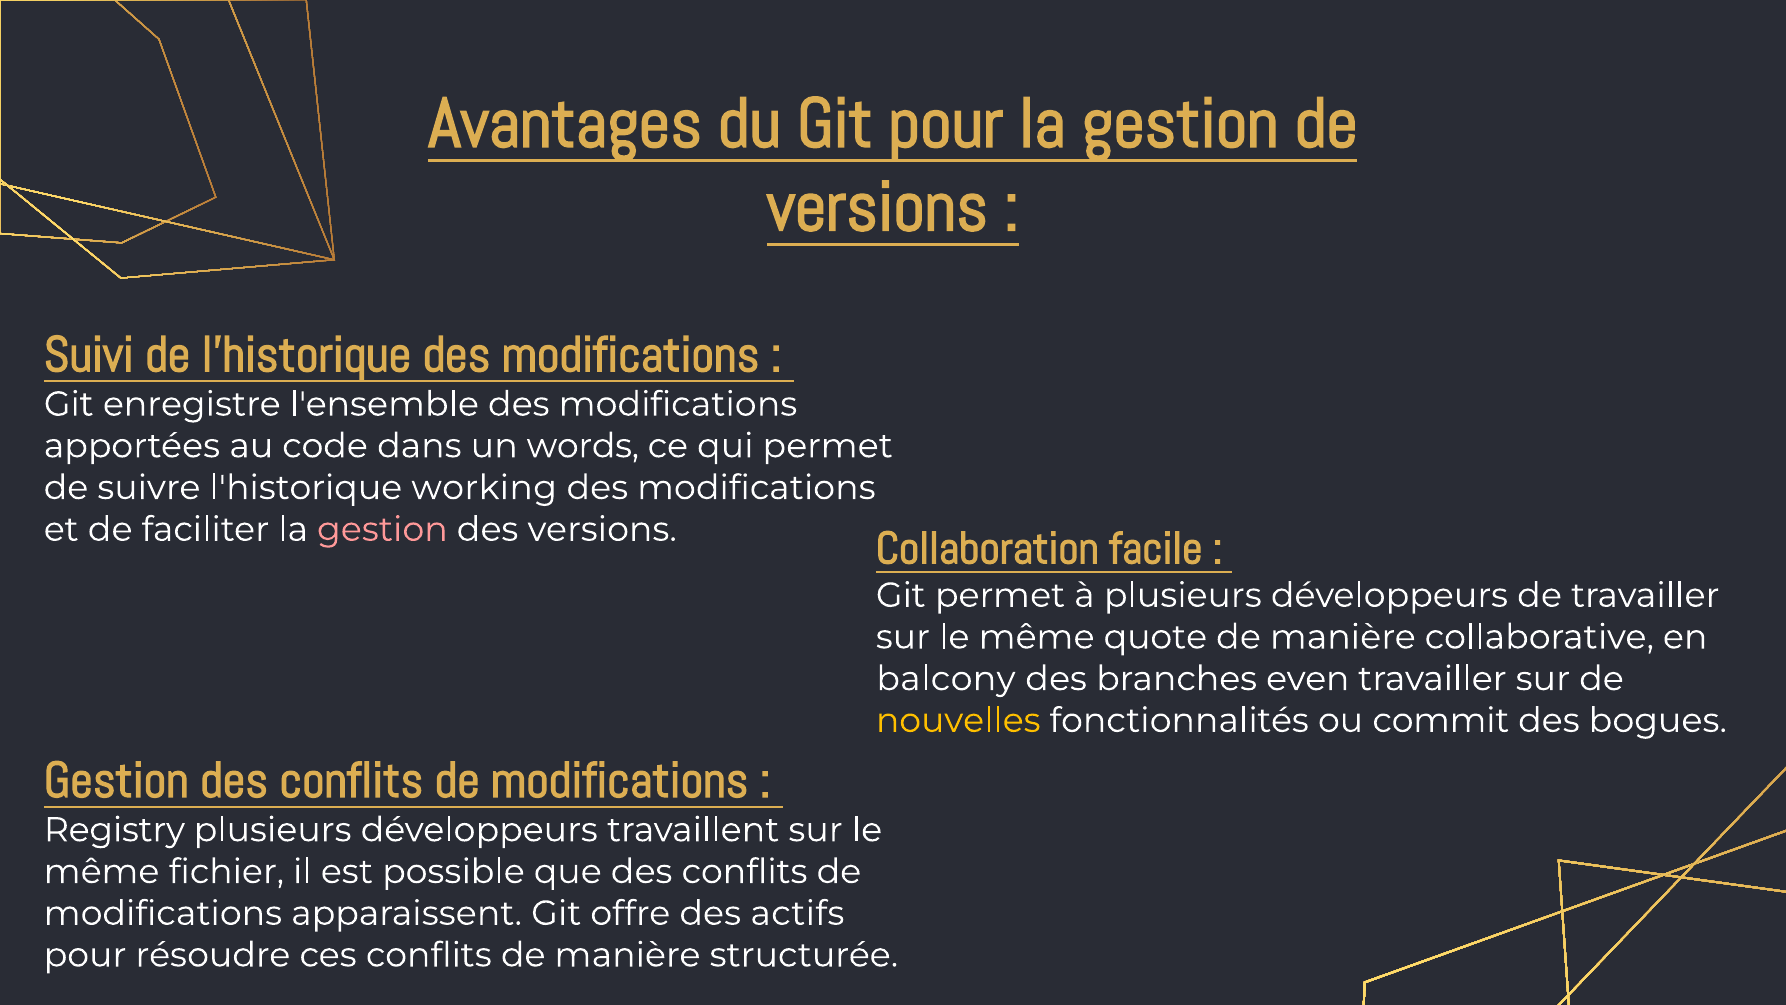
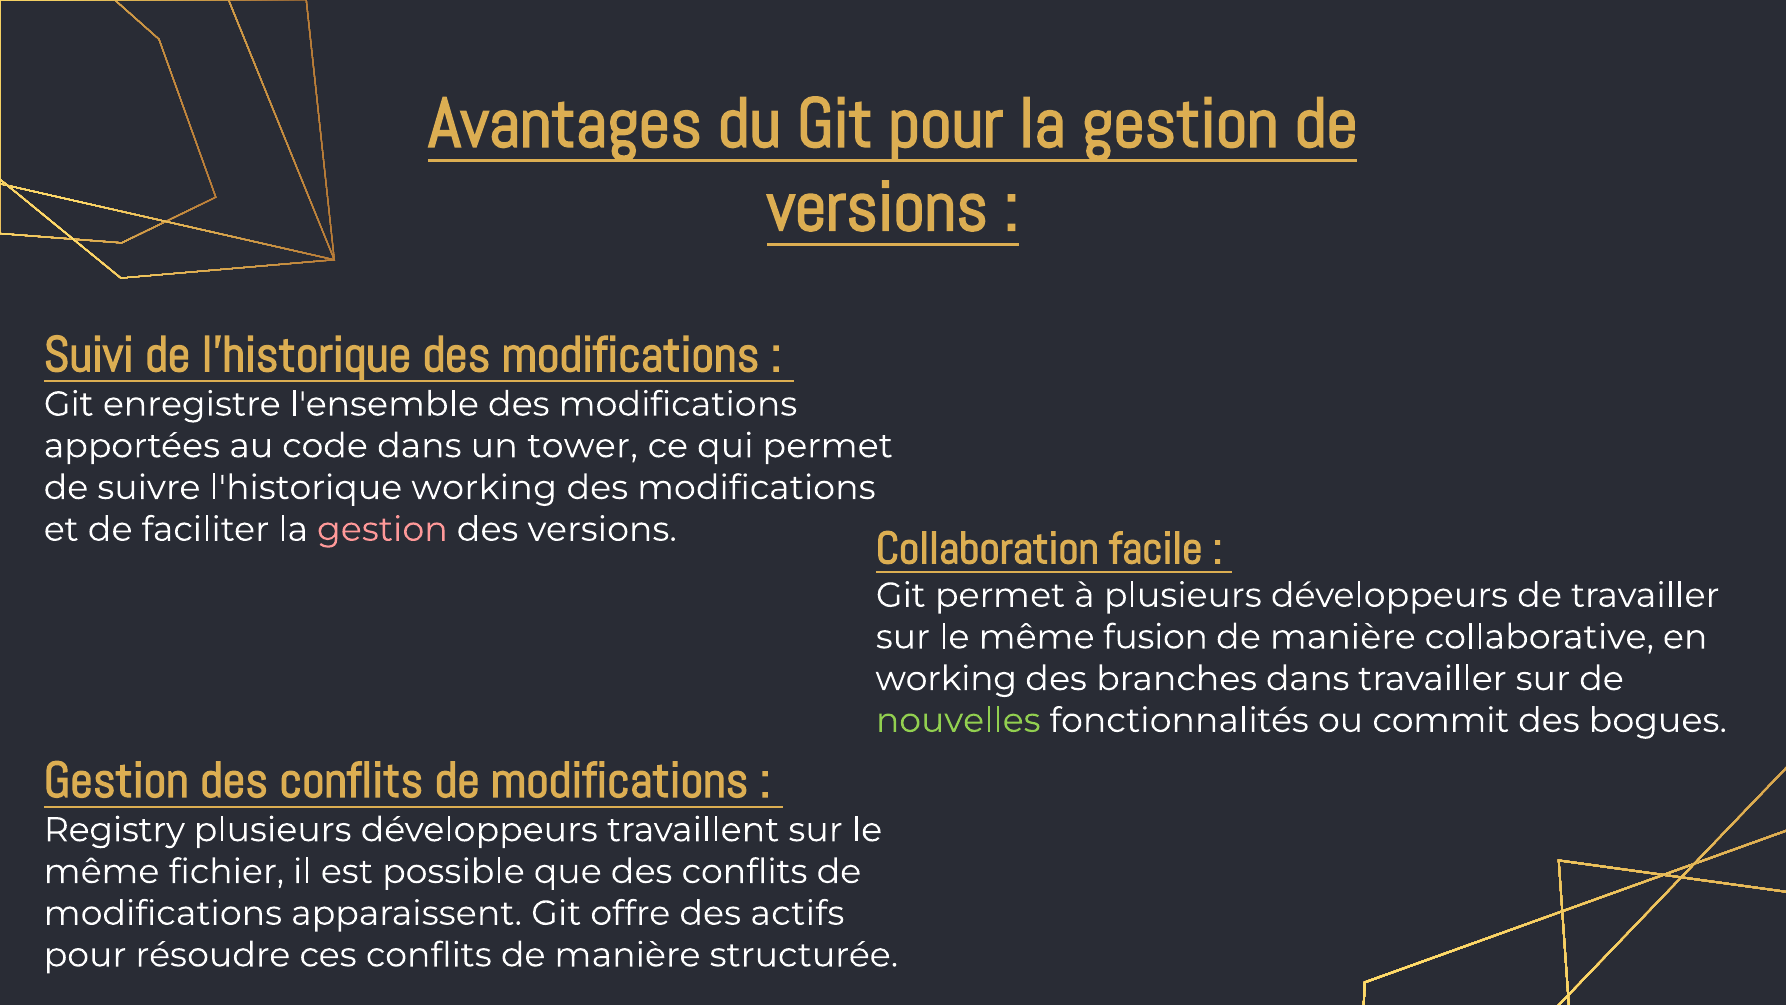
words: words -> tower (583, 446)
quote: quote -> fusion (1156, 637)
balcony: balcony -> working (946, 679)
branches even: even -> dans (1308, 679)
nouvelles colour: yellow -> light green (958, 720)
